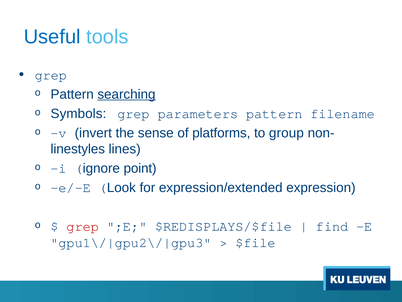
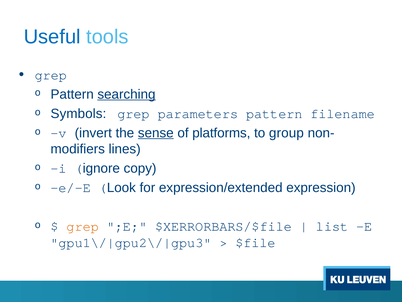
sense underline: none -> present (156, 133)
linestyles: linestyles -> modifiers (78, 149)
point: point -> copy (140, 168)
grep colour: red -> orange (83, 226)
$REDISPLAYS/$file: $REDISPLAYS/$file -> $XERRORBARS/$file (223, 226)
find: find -> list (332, 226)
